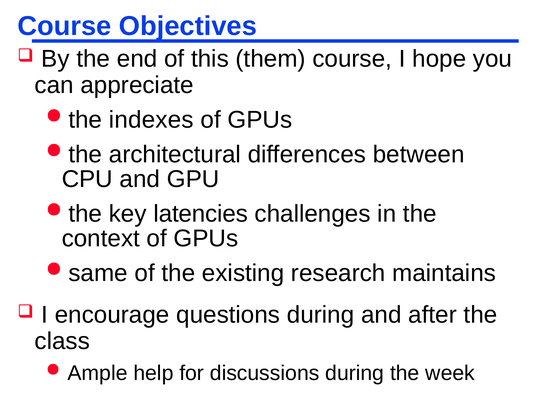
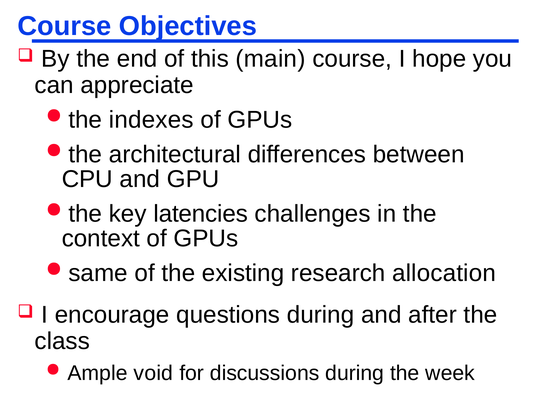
them: them -> main (270, 59)
maintains: maintains -> allocation (444, 273)
help: help -> void (153, 373)
